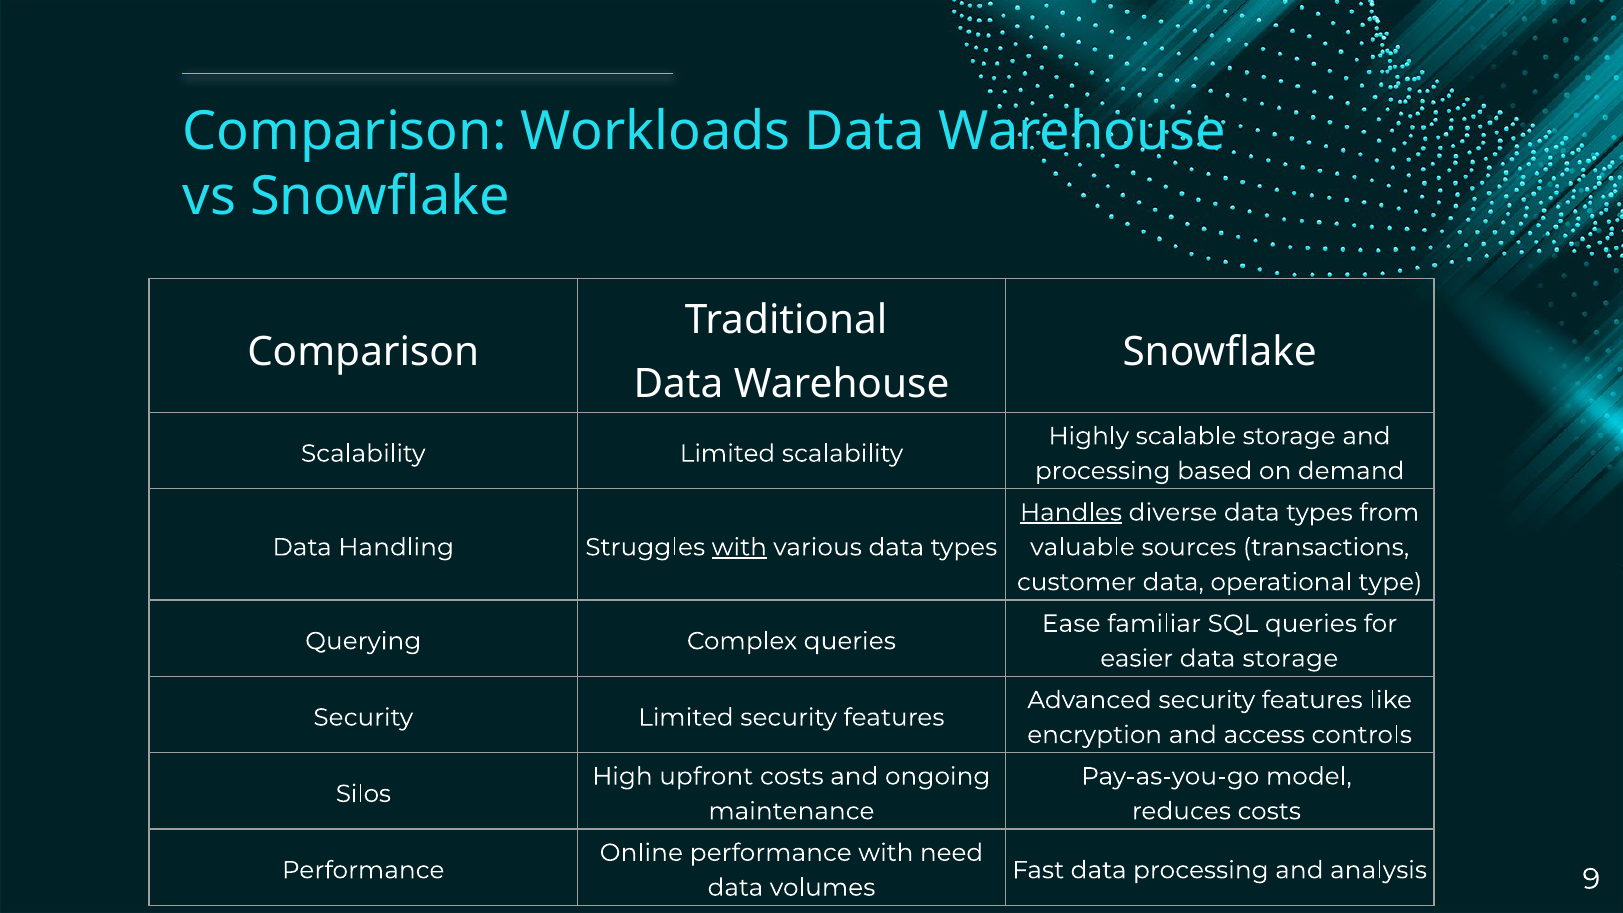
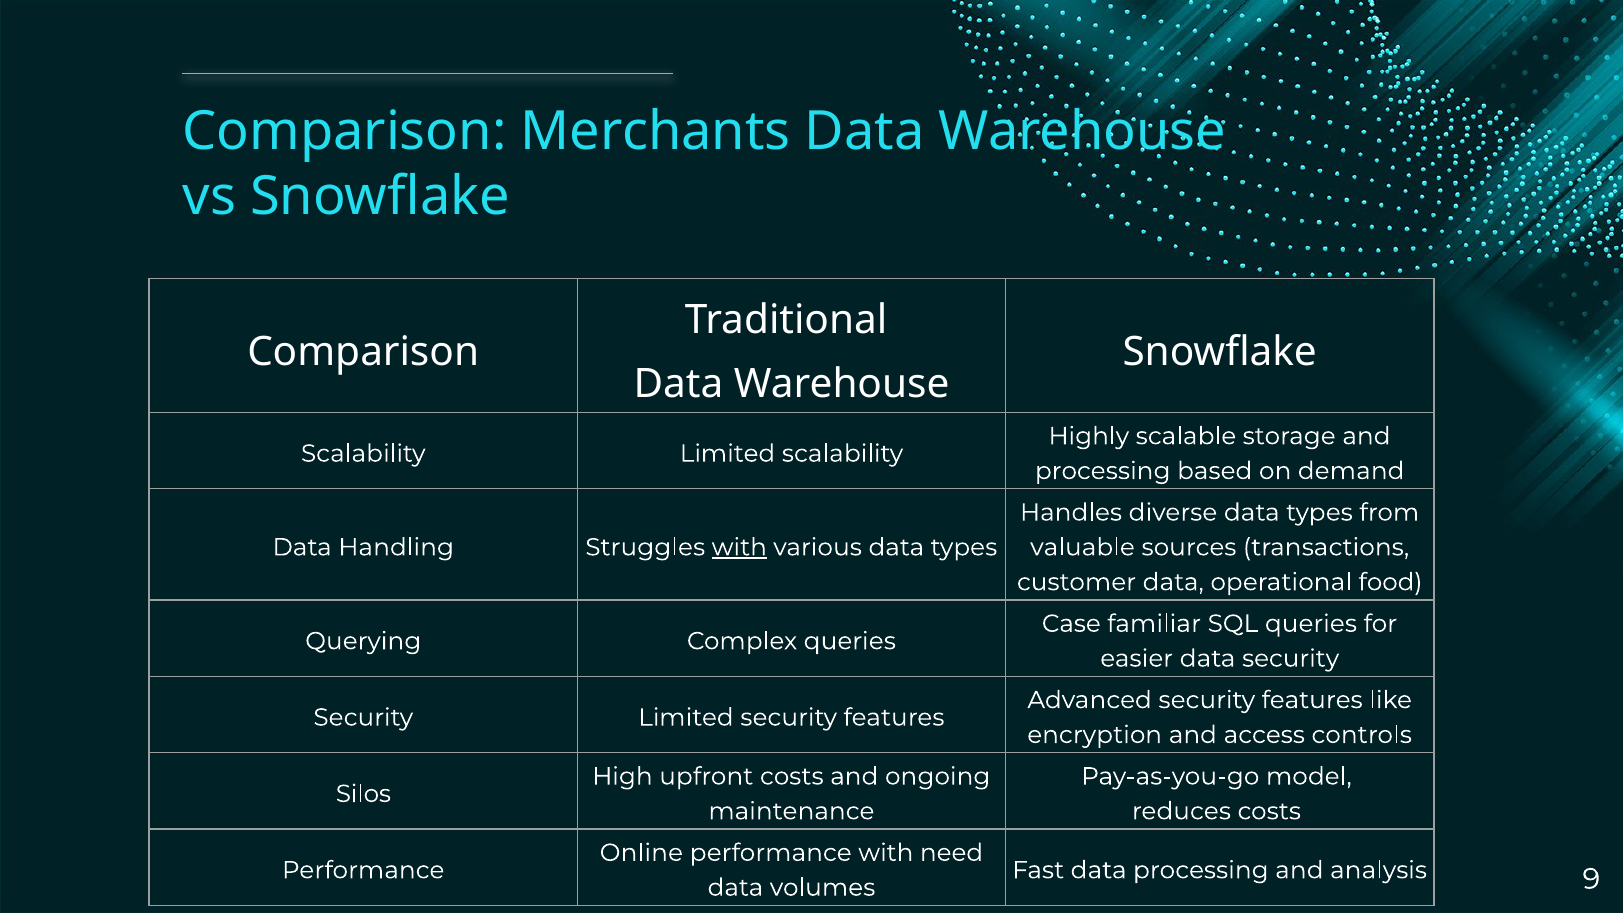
Workloads: Workloads -> Merchants (656, 131)
Handles underline: present -> none (1071, 512)
type: type -> food (1390, 582)
Ease: Ease -> Case (1071, 624)
data storage: storage -> security (1291, 658)
